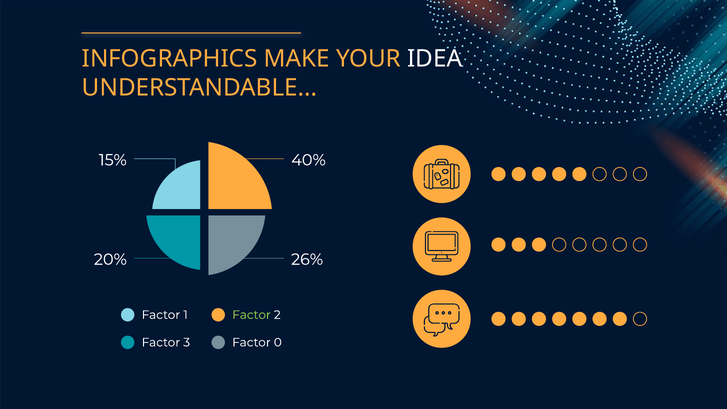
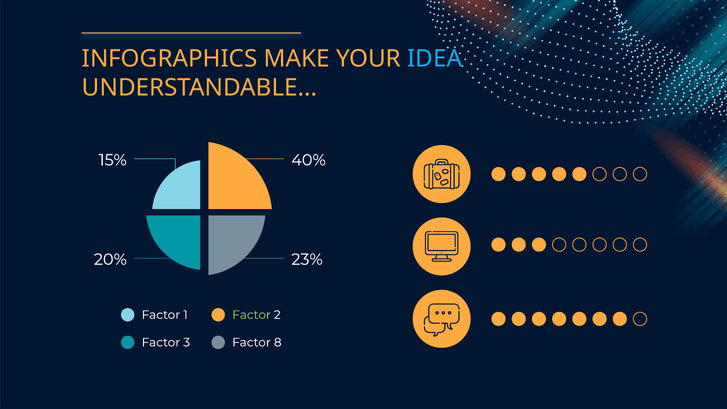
IDEA colour: white -> light blue (435, 59)
26%: 26% -> 23% (307, 259)
0: 0 -> 8 (278, 342)
